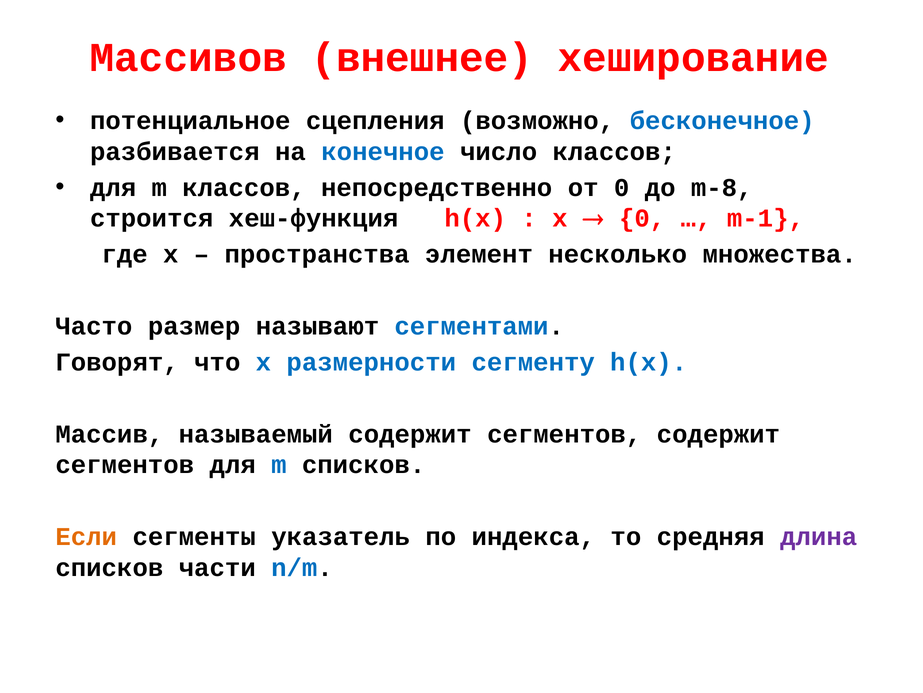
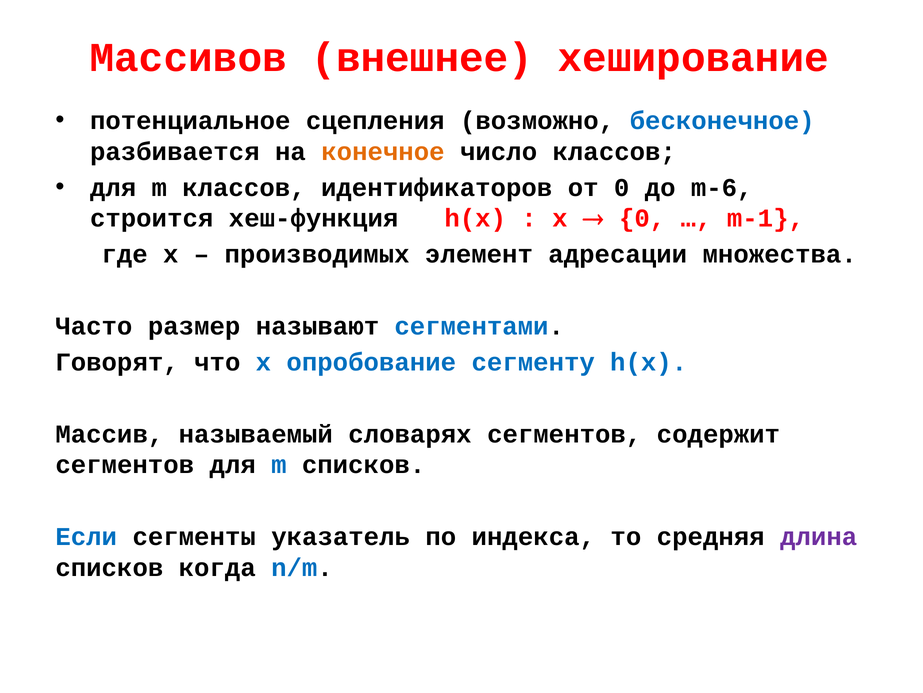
конечное colour: blue -> orange (383, 152)
непосредственно: непосредственно -> идентификаторов (437, 187)
m-8: m-8 -> m-6 (722, 187)
пространства: пространства -> производимых (317, 254)
несколько: несколько -> адресации (618, 254)
размерности: размерности -> опробование (371, 362)
называемый содержит: содержит -> словарях (410, 434)
Если colour: orange -> blue (86, 536)
части: части -> когда (217, 567)
